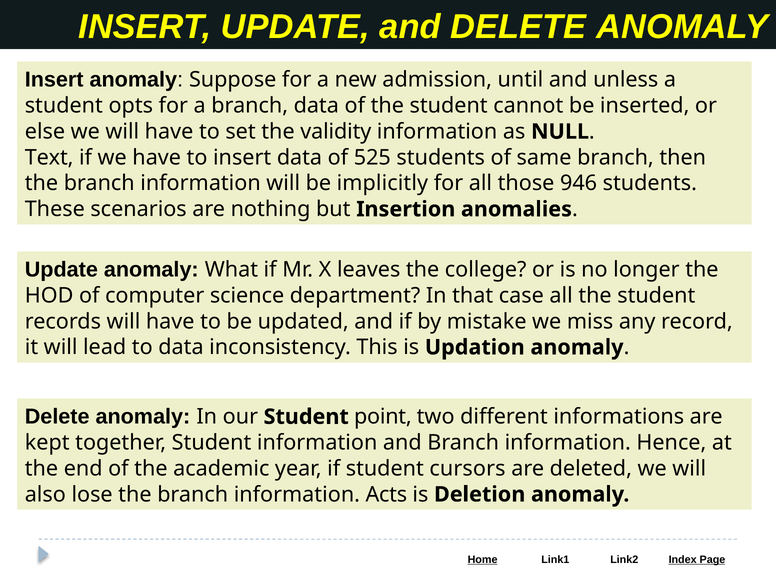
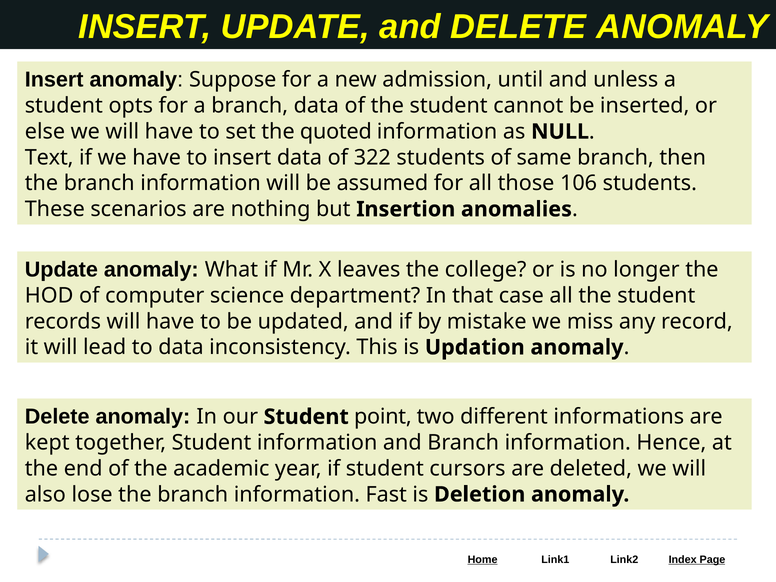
validity: validity -> quoted (336, 132)
525: 525 -> 322 (372, 157)
implicitly: implicitly -> assumed (382, 183)
946: 946 -> 106 (579, 183)
Acts: Acts -> Fast (386, 494)
